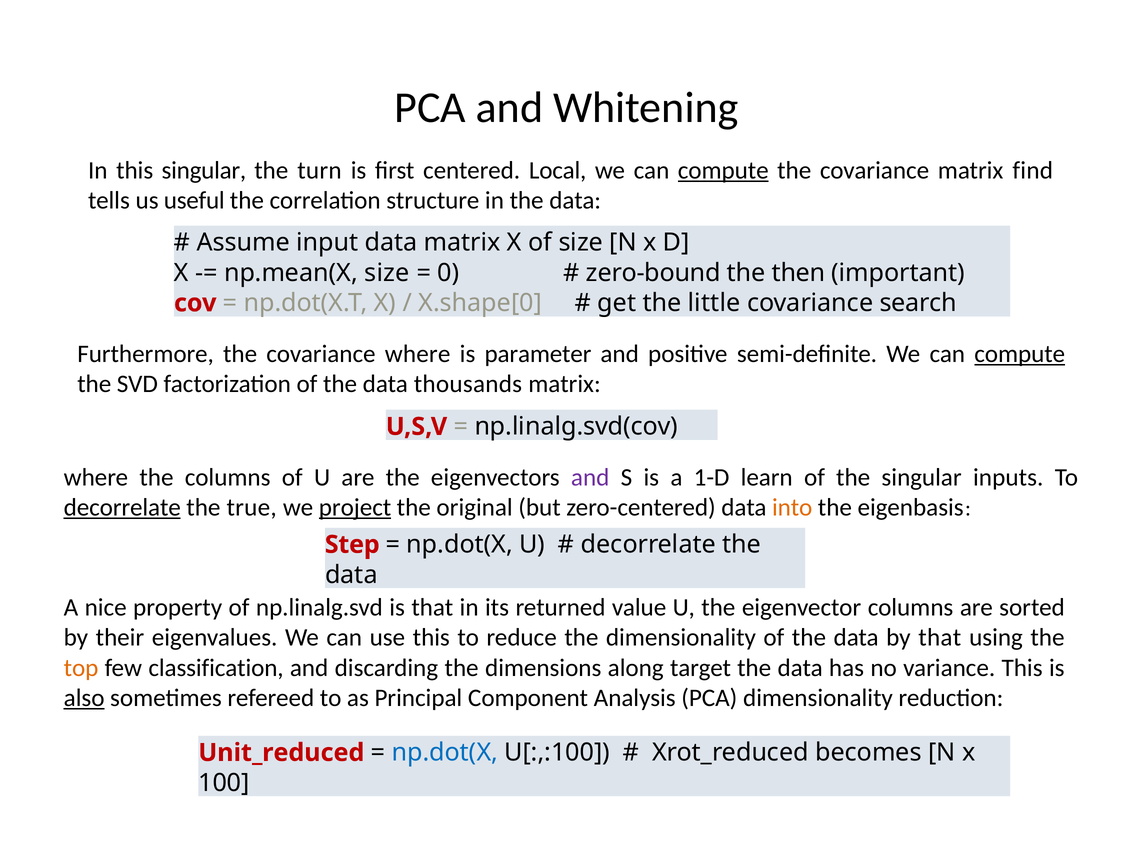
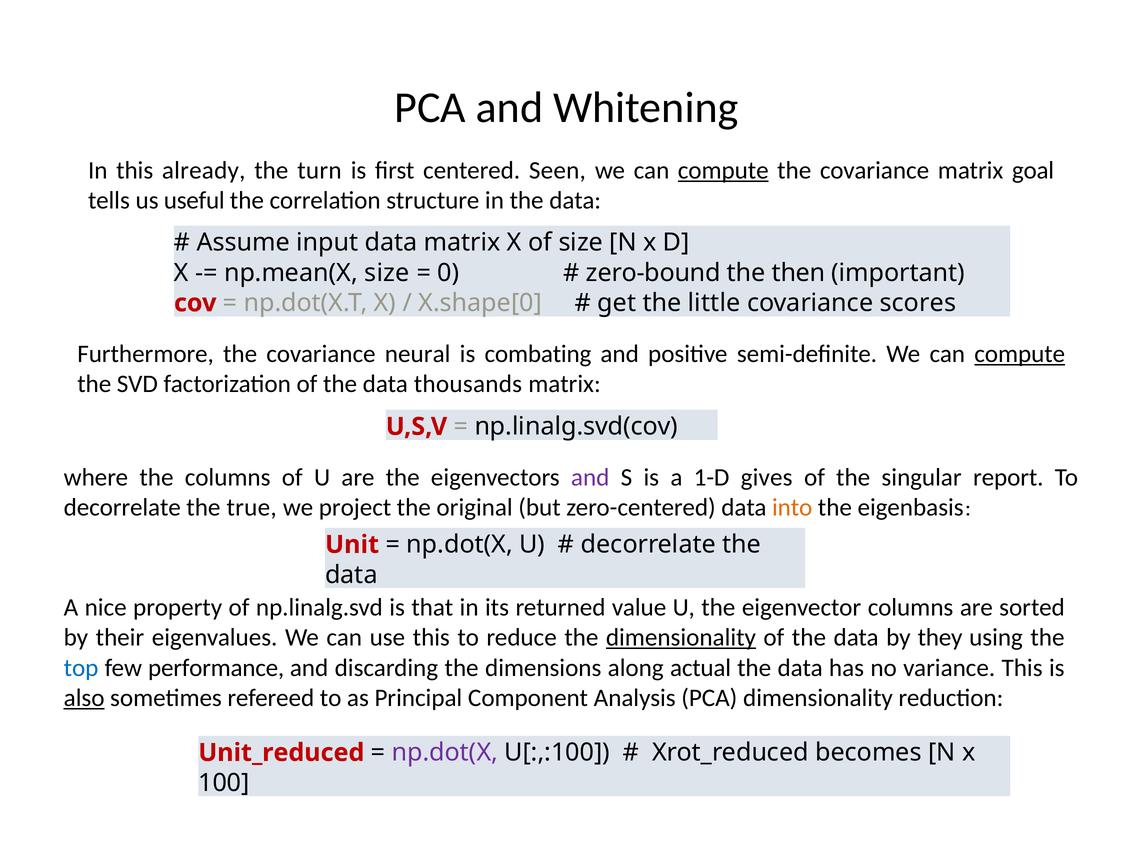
this singular: singular -> already (204, 170)
Local: Local -> Seen (557, 170)
find: find -> goal (1033, 170)
search: search -> scores (918, 303)
covariance where: where -> neural (418, 354)
parameter: parameter -> combating (538, 354)
learn: learn -> gives (767, 477)
inputs: inputs -> report (1008, 477)
decorrelate underline: present -> none (122, 507)
project underline: present -> none (355, 507)
Step: Step -> Unit (352, 544)
dimensionality underline: none -> present (681, 637)
by that: that -> they (940, 637)
top colour: orange -> blue (81, 668)
classification: classification -> performance (216, 668)
target: target -> actual (701, 668)
np.dot(X colour: blue -> purple (445, 752)
